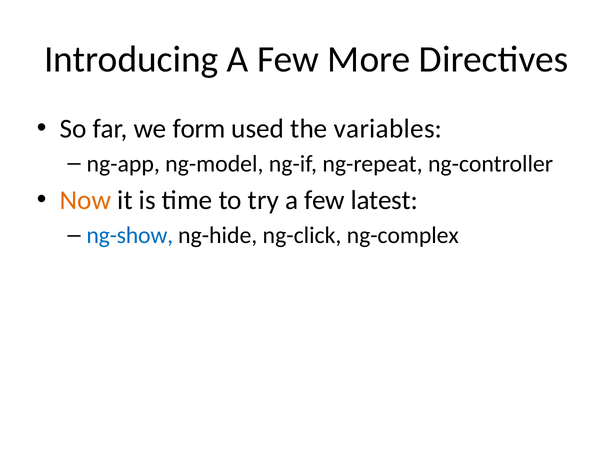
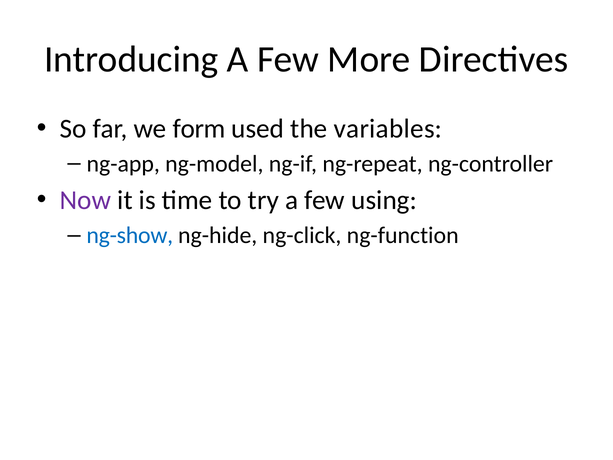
Now colour: orange -> purple (85, 200)
latest: latest -> using (384, 200)
ng-complex: ng-complex -> ng-function (403, 235)
